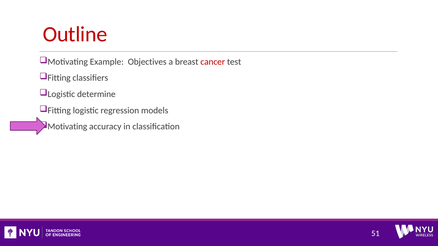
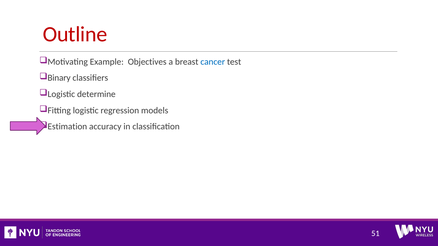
cancer colour: red -> blue (213, 62)
Fitting: Fitting -> Binary (59, 78)
Motivating: Motivating -> Estimation (67, 127)
